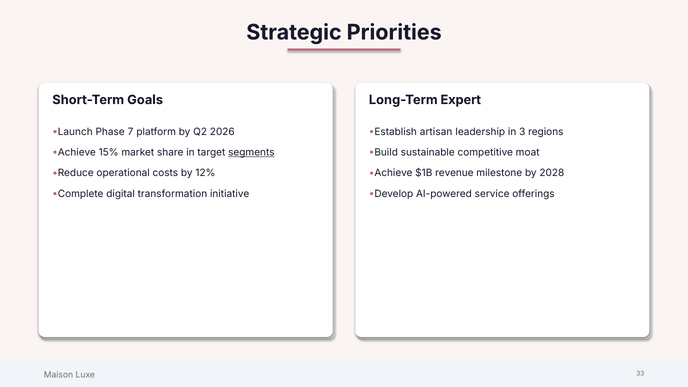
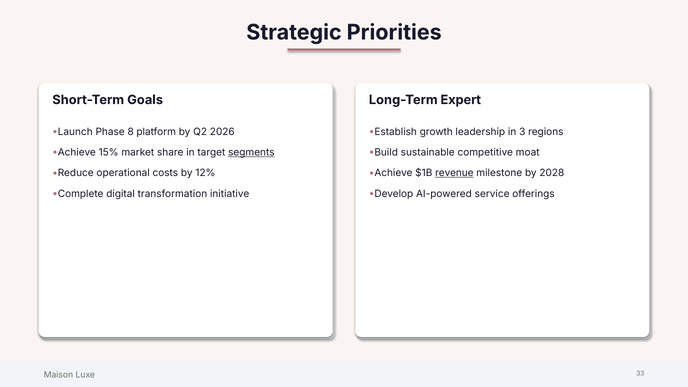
7: 7 -> 8 (131, 132)
artisan: artisan -> growth (436, 132)
revenue underline: none -> present (454, 173)
